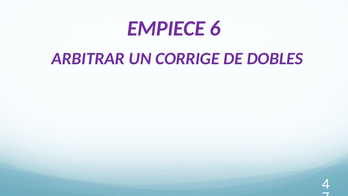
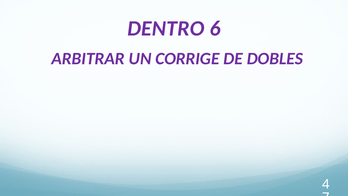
EMPIECE: EMPIECE -> DENTRO (166, 28)
